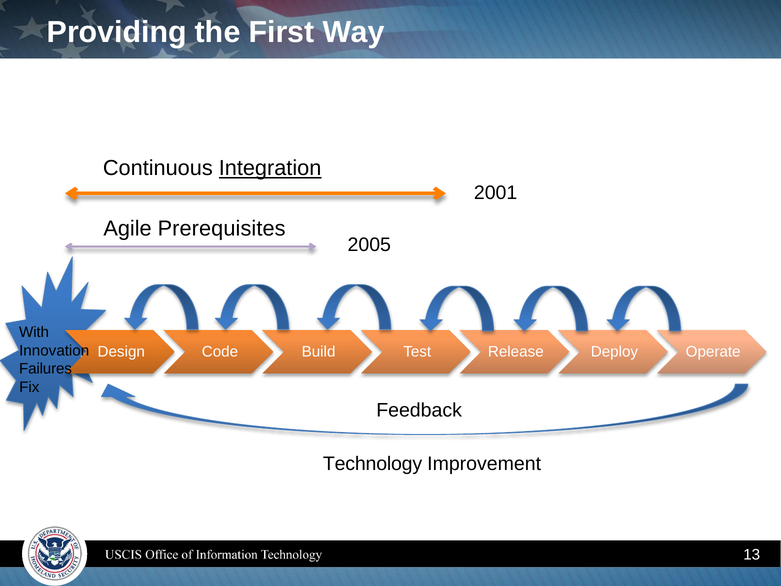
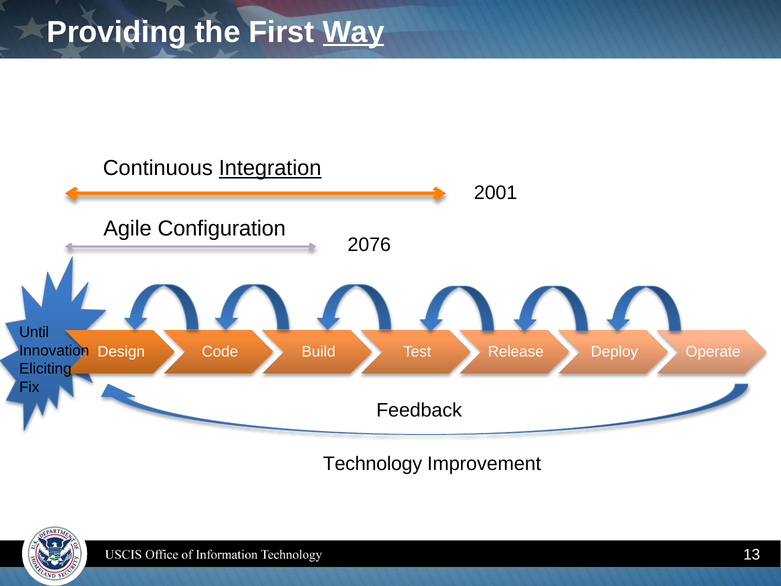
Way underline: none -> present (354, 32)
Prerequisites: Prerequisites -> Configuration (222, 229)
2005: 2005 -> 2076 (369, 245)
With: With -> Until (34, 332)
Failures: Failures -> Eliciting (45, 369)
